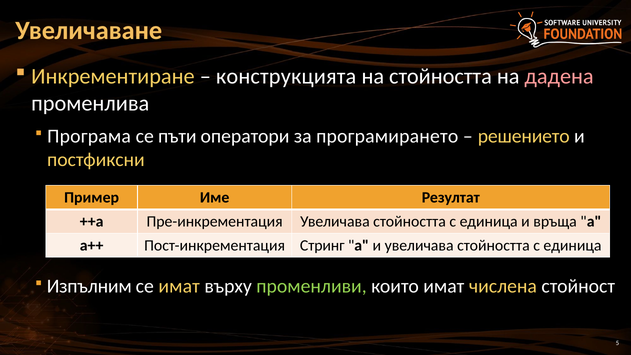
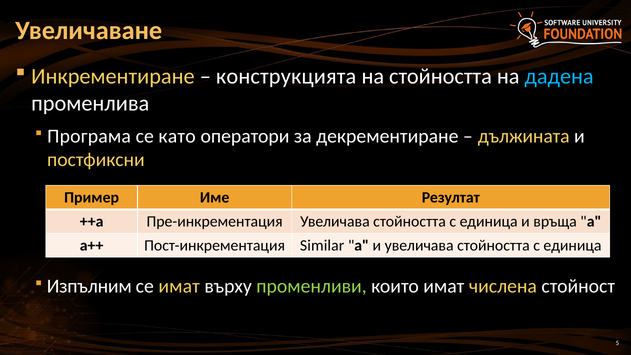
дадена colour: pink -> light blue (559, 76)
пъти: пъти -> като (177, 136)
програмирането: програмирането -> декрементиране (387, 136)
решението: решението -> дължината (524, 136)
Стринг: Стринг -> Similar (322, 246)
